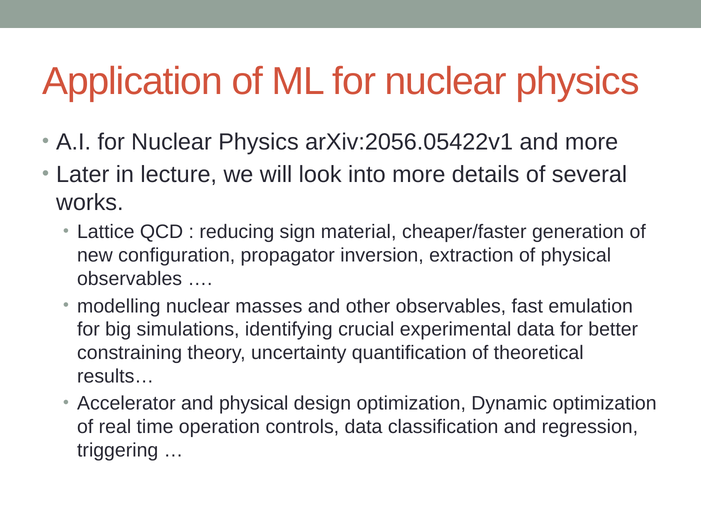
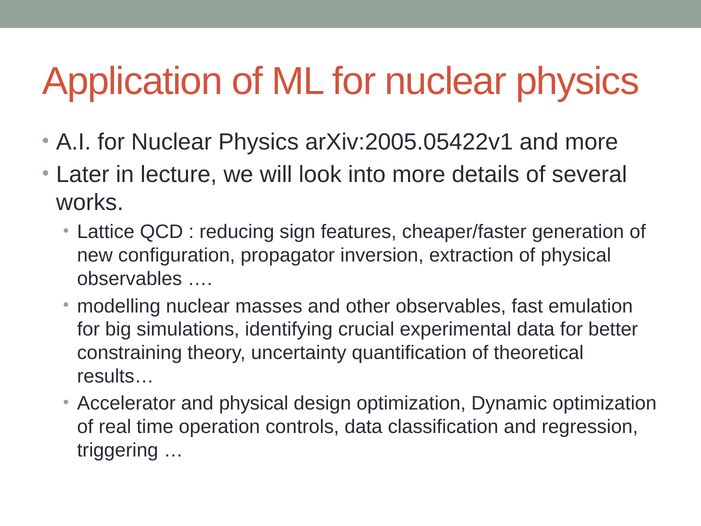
arXiv:2056.05422v1: arXiv:2056.05422v1 -> arXiv:2005.05422v1 (409, 142)
material: material -> features (359, 232)
